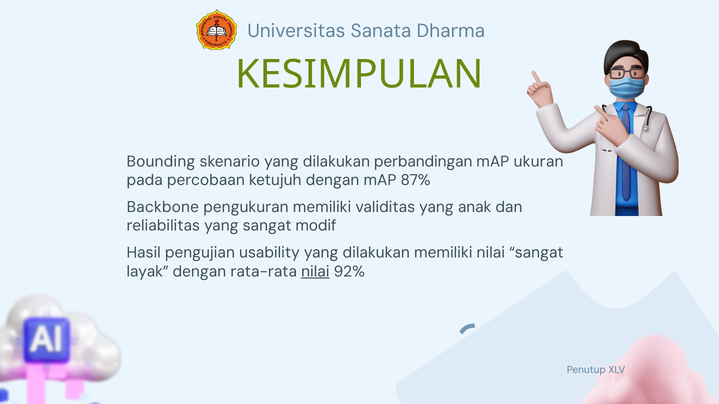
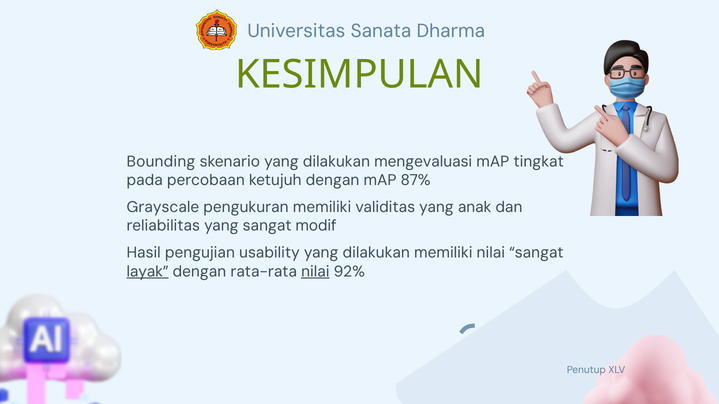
perbandingan: perbandingan -> mengevaluasi (423, 162)
ukuran: ukuran -> tingkat (539, 162)
Backbone: Backbone -> Grayscale (163, 207)
layak underline: none -> present (148, 272)
